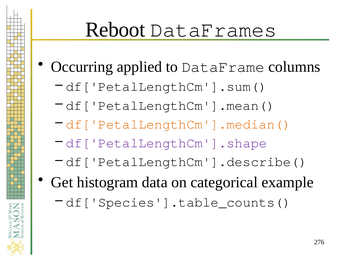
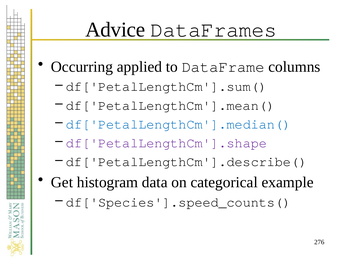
Reboot: Reboot -> Advice (115, 30)
df['PetalLengthCm'].median( colour: orange -> blue (178, 124)
df['Species'].table_counts(: df['Species'].table_counts( -> df['Species'].speed_counts( (178, 202)
